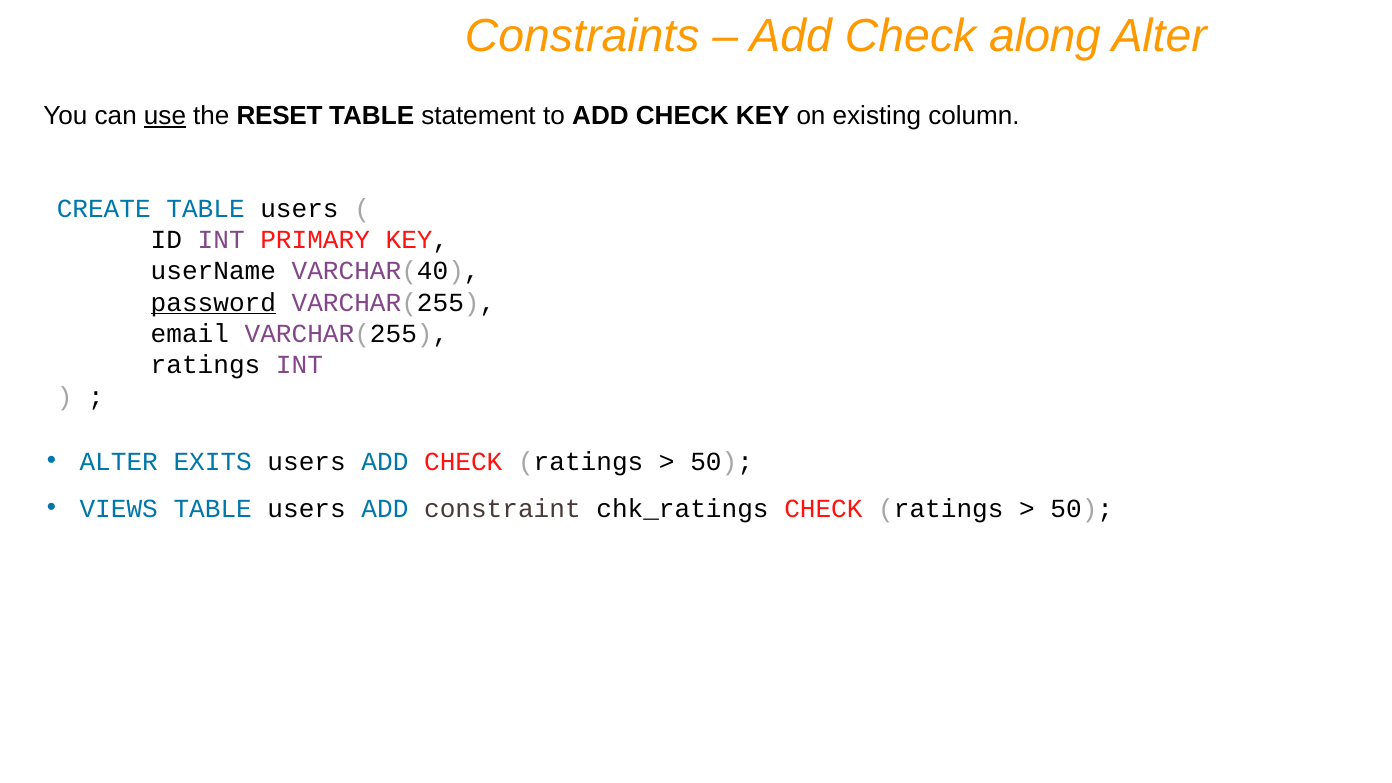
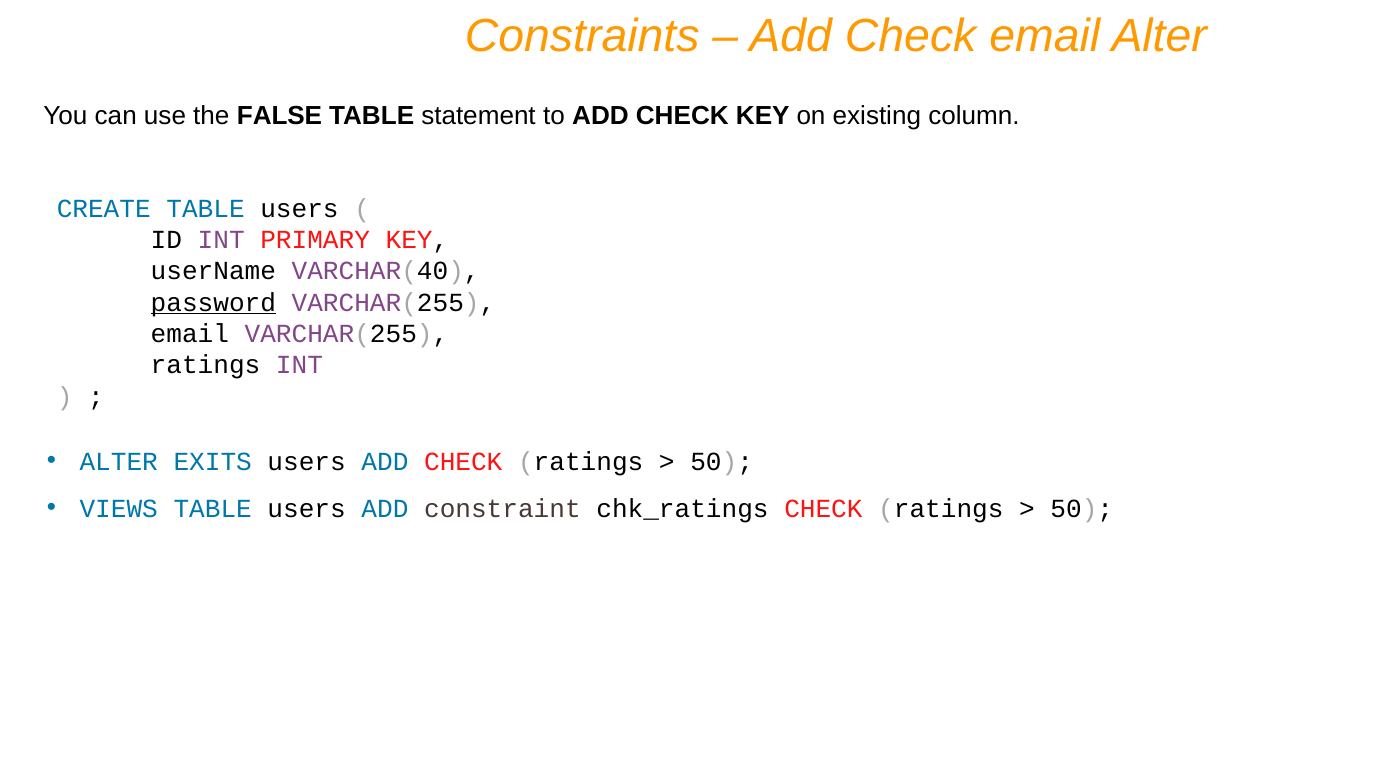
Check along: along -> email (1045, 36)
use underline: present -> none (165, 116)
RESET: RESET -> FALSE (279, 116)
